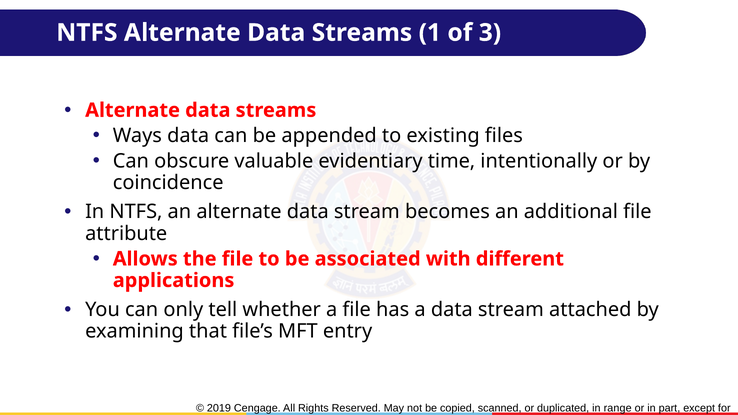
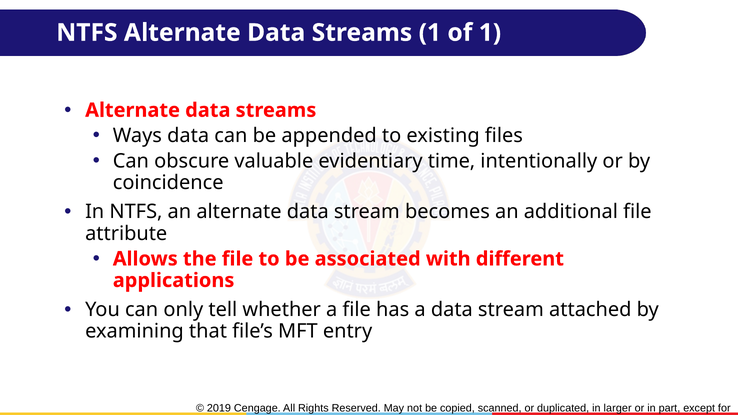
of 3: 3 -> 1 (490, 33)
range: range -> larger (618, 408)
